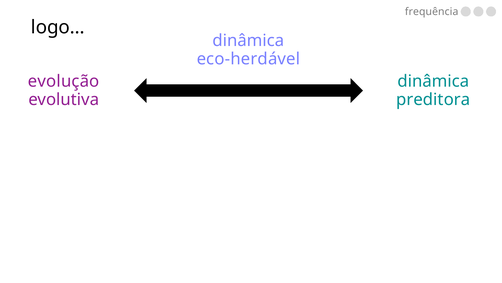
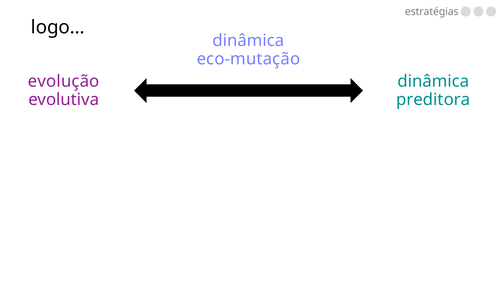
frequência: frequência -> estratégias (432, 12)
eco-herdável: eco-herdável -> eco-mutação (248, 59)
